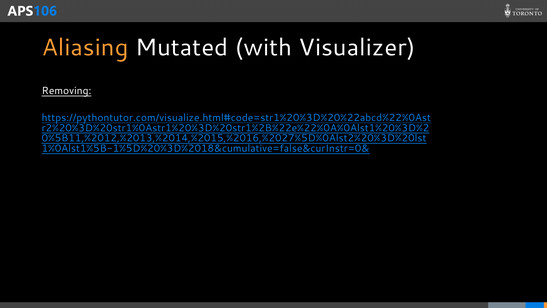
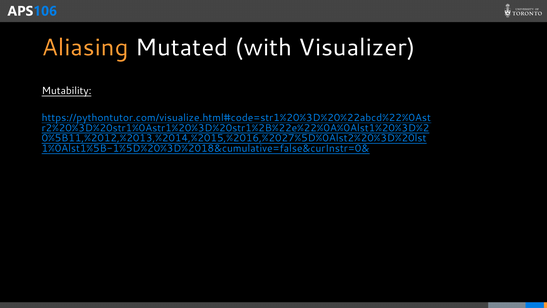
Removing: Removing -> Mutability (67, 91)
